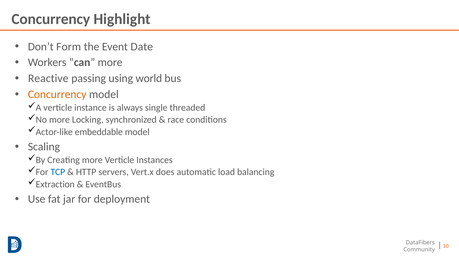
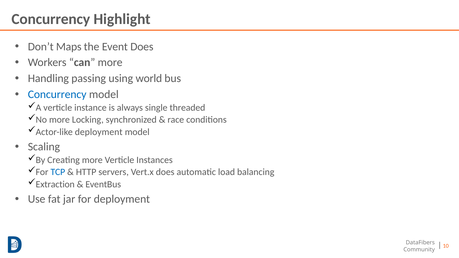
Form: Form -> Maps (69, 47)
Event Date: Date -> Does (142, 47)
Reactive: Reactive -> Handling (48, 79)
Concurrency colour: orange -> blue (57, 95)
Actor-like embeddable: embeddable -> deployment (99, 132)
